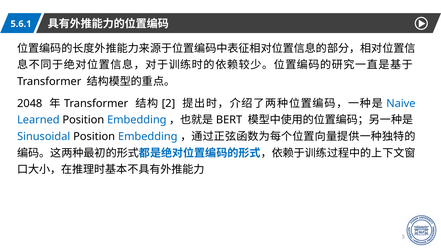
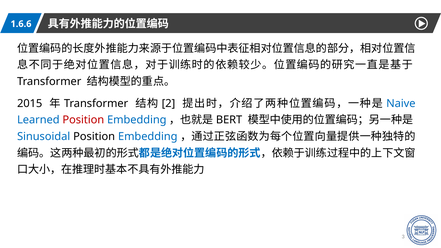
5.6.1: 5.6.1 -> 1.6.6 (21, 24)
2048: 2048 -> 2015 (30, 104)
Position colour: black -> red (83, 120)
